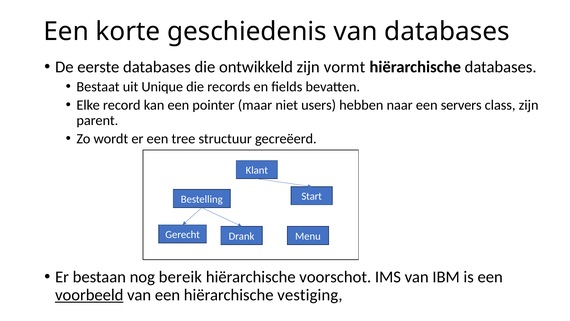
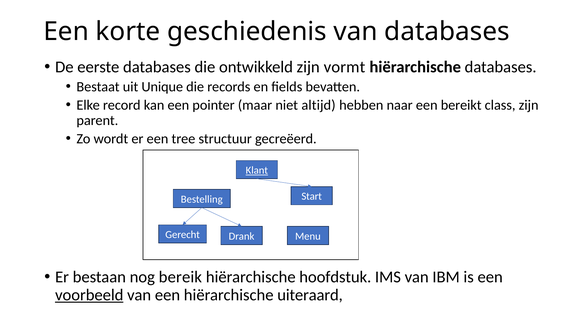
users: users -> altijd (319, 105)
servers: servers -> bereikt (461, 105)
Klant underline: none -> present (257, 170)
voorschot: voorschot -> hoofdstuk (335, 277)
vestiging: vestiging -> uiteraard (310, 295)
